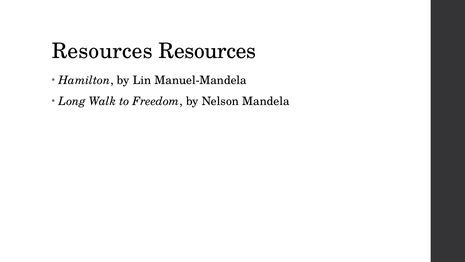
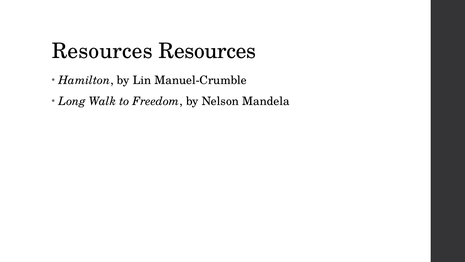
Manuel-Mandela: Manuel-Mandela -> Manuel-Crumble (201, 80)
